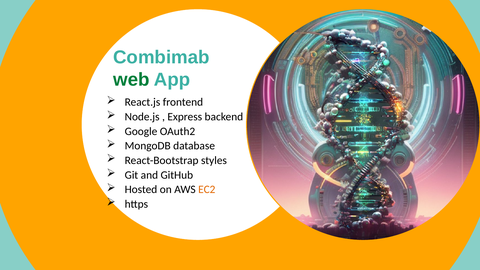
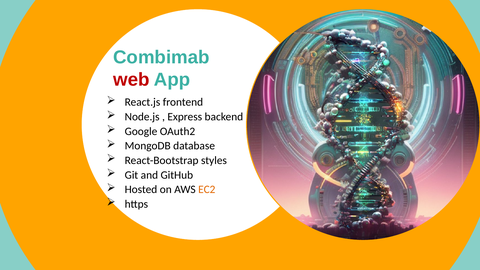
web colour: green -> red (131, 80)
